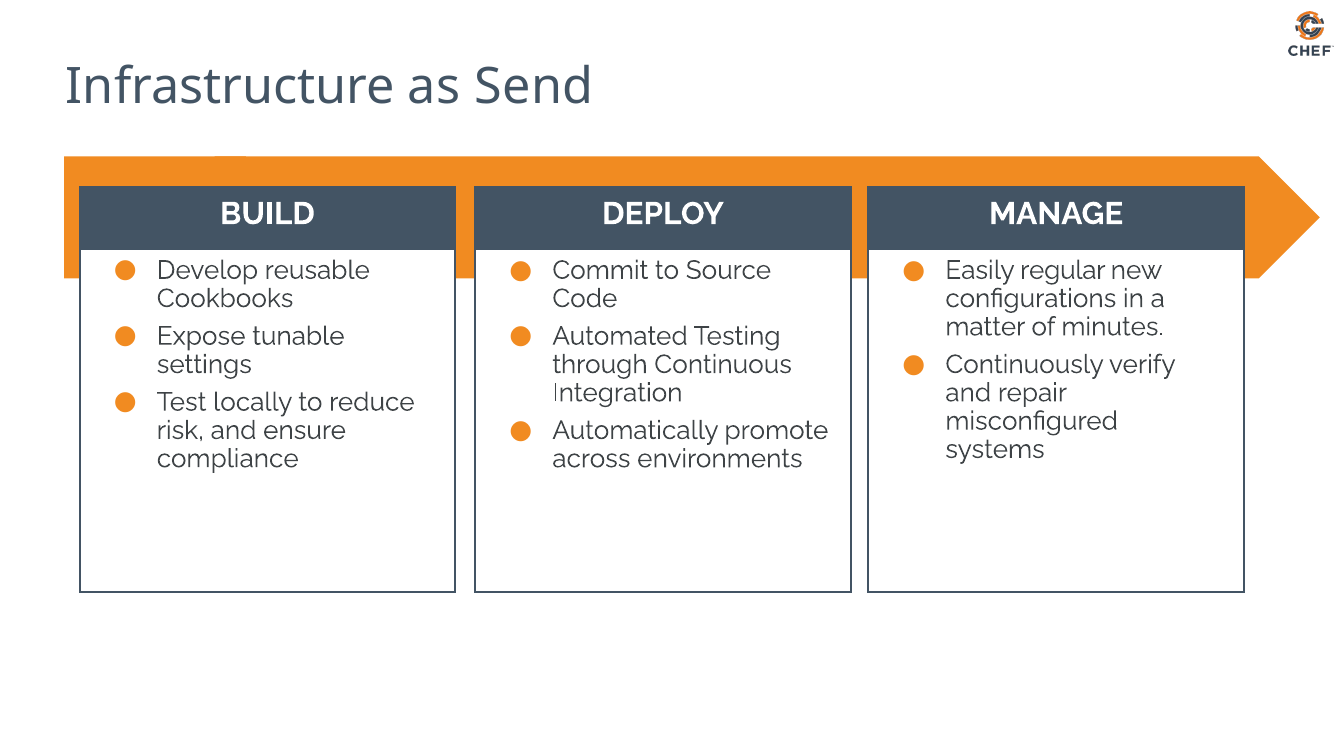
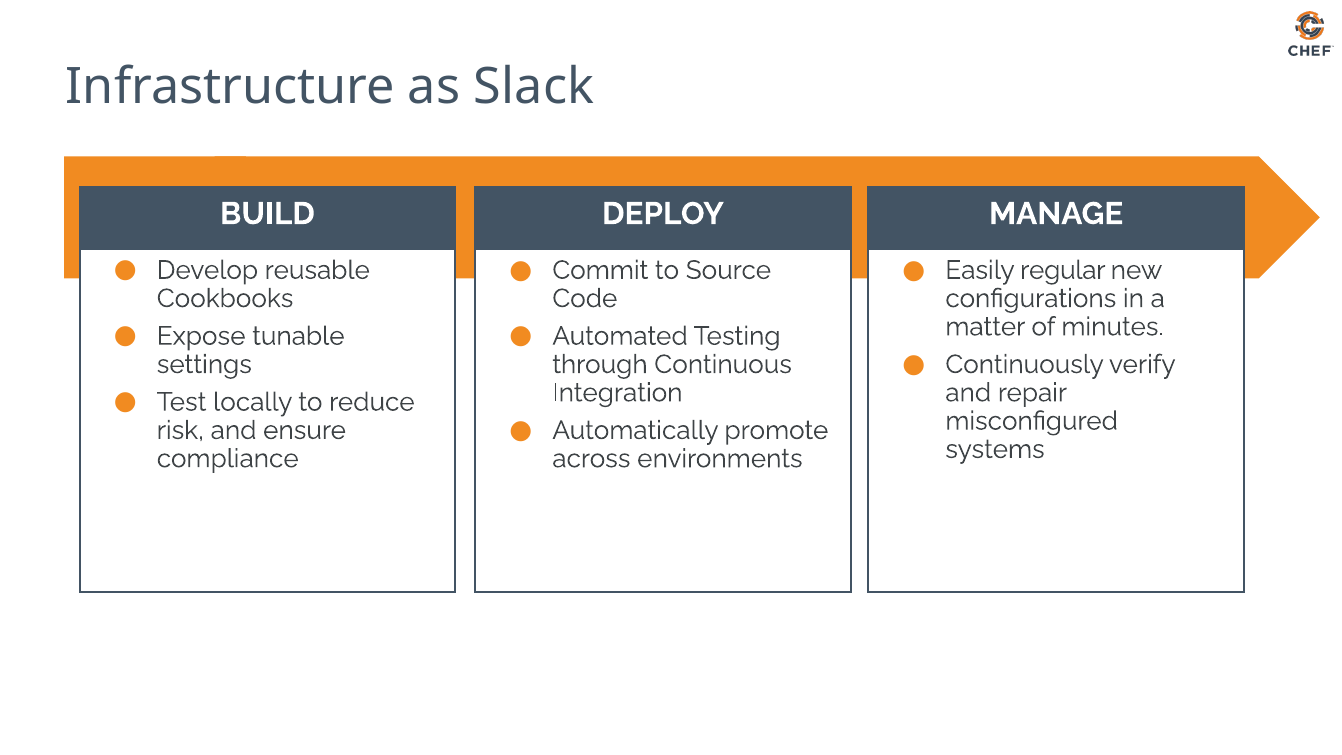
Send: Send -> Slack (534, 87)
